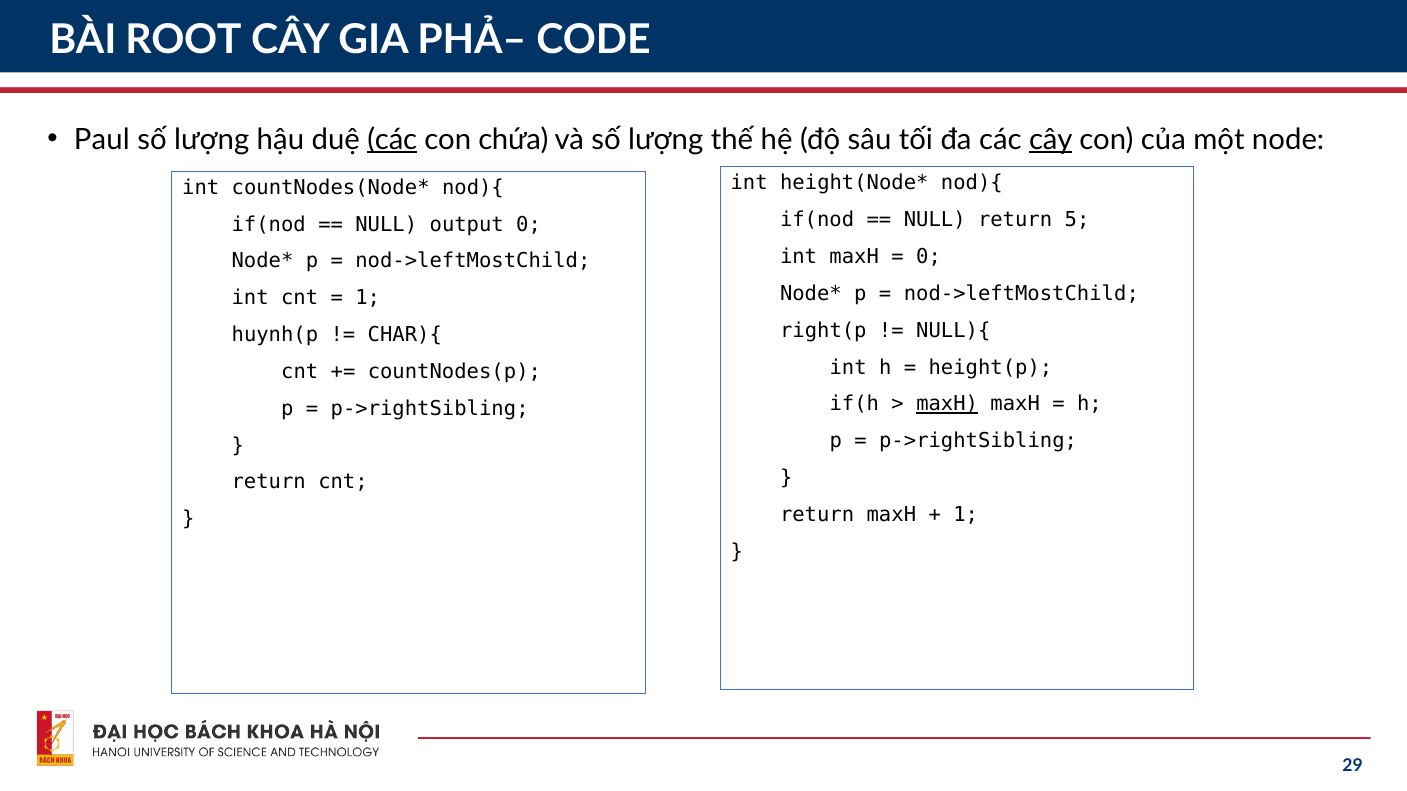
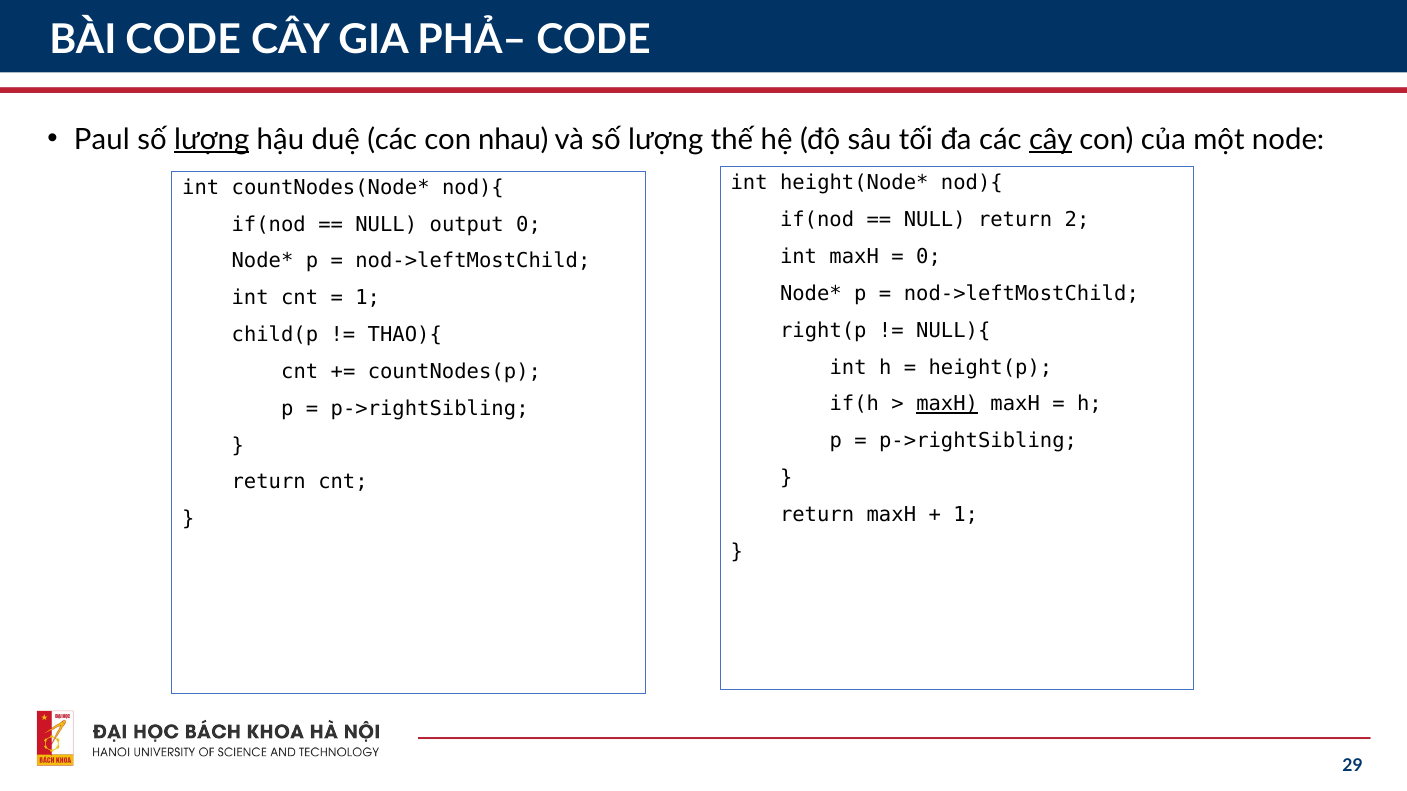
BÀI ROOT: ROOT -> CODE (183, 40)
lượng underline: none -> present (212, 140)
các underline: present -> none (392, 140)
chứa: chứa -> nhau (513, 140)
5: 5 -> 2 (1077, 220)
huynh(p: huynh(p -> child(p (275, 335)
CHAR){: CHAR){ -> THAO){ (405, 335)
